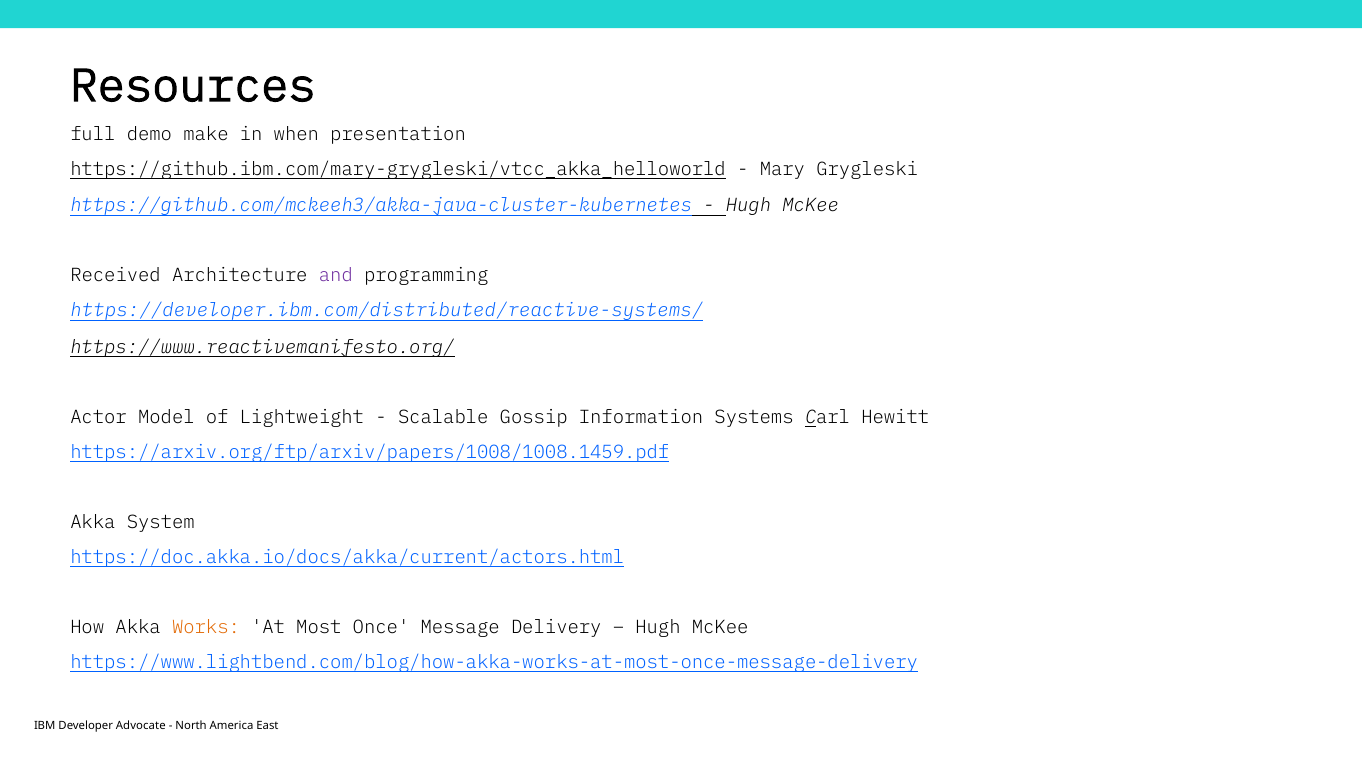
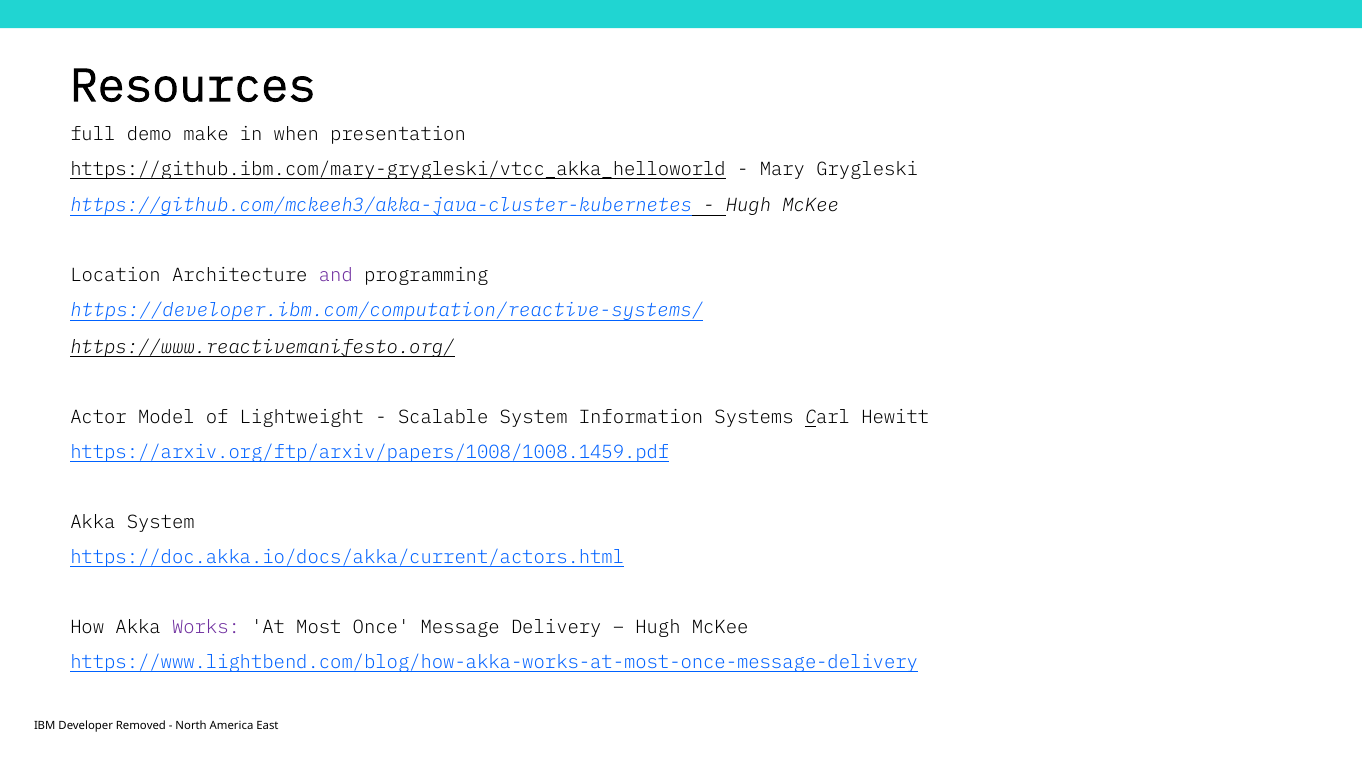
Received: Received -> Location (116, 276)
https://developer.ibm.com/distributed/reactive-systems/: https://developer.ibm.com/distributed/reactive-systems/ -> https://developer.ibm.com/computation/reactive-systems/ (387, 311)
Scalable Gossip: Gossip -> System (534, 417)
Works colour: orange -> purple (206, 627)
Advocate: Advocate -> Removed (141, 725)
